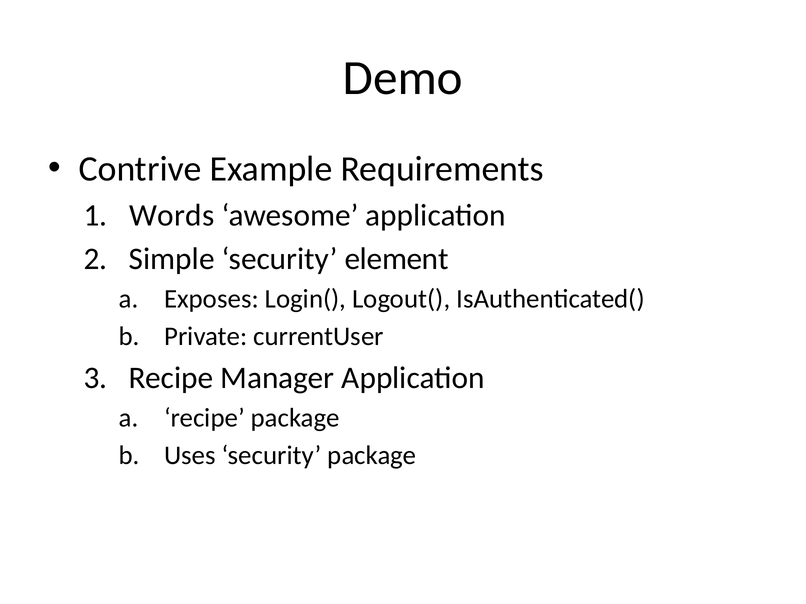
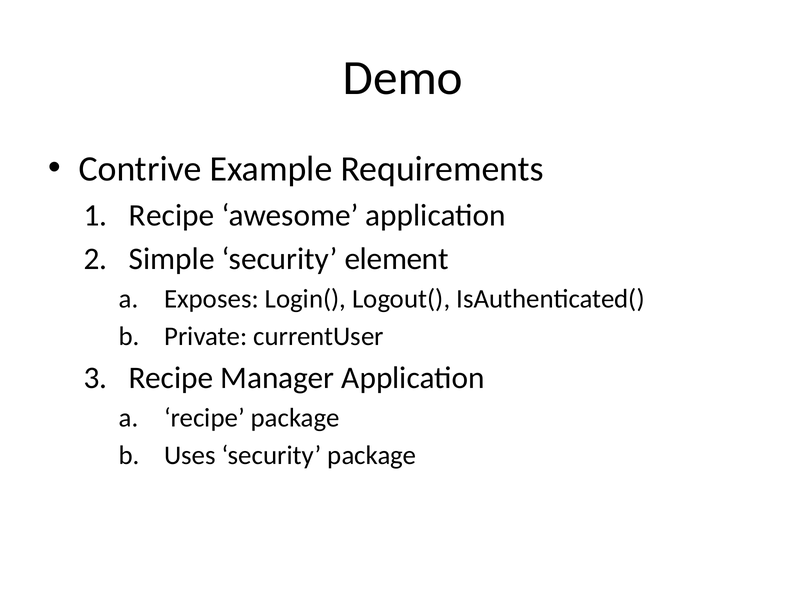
Words: Words -> Recipe (172, 215)
